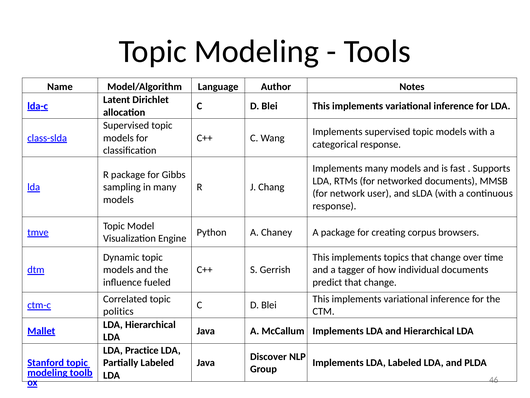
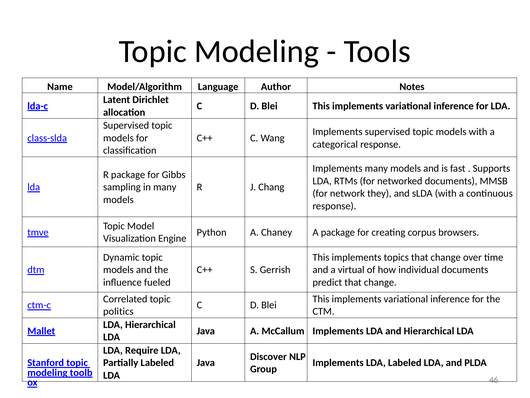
user: user -> they (379, 193)
tagger: tagger -> virtual (351, 270)
Practice: Practice -> Require (142, 350)
